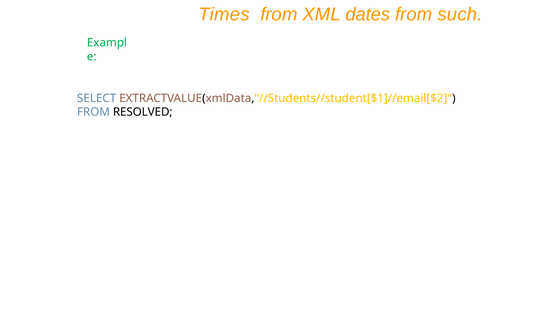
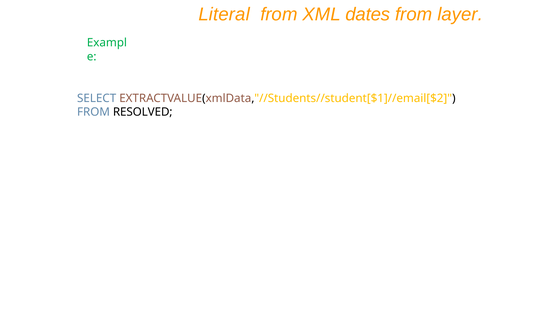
Times: Times -> Literal (224, 15)
such: such -> layer (460, 15)
